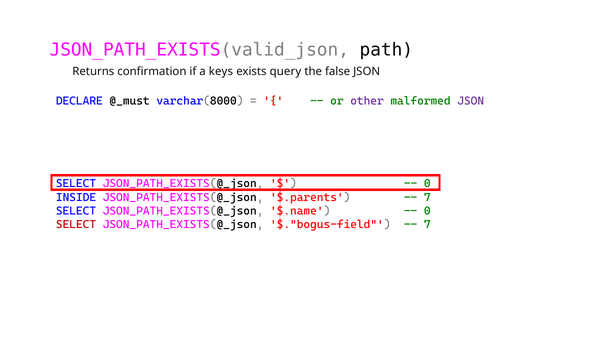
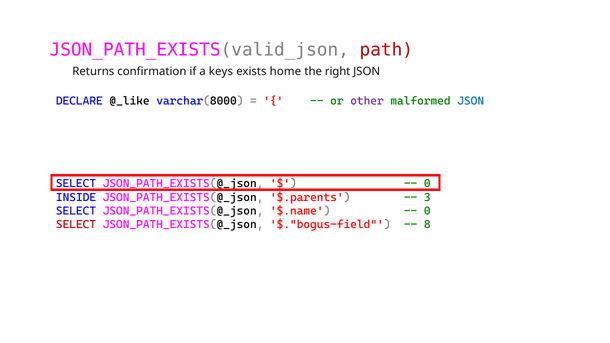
path colour: black -> red (386, 50)
query: query -> home (285, 72)
false: false -> right (338, 72)
@_must: @_must -> @_like (130, 101)
JSON colour: purple -> blue (471, 101)
7: 7 -> 3 (427, 197)
7: 7 -> 8 (427, 225)
